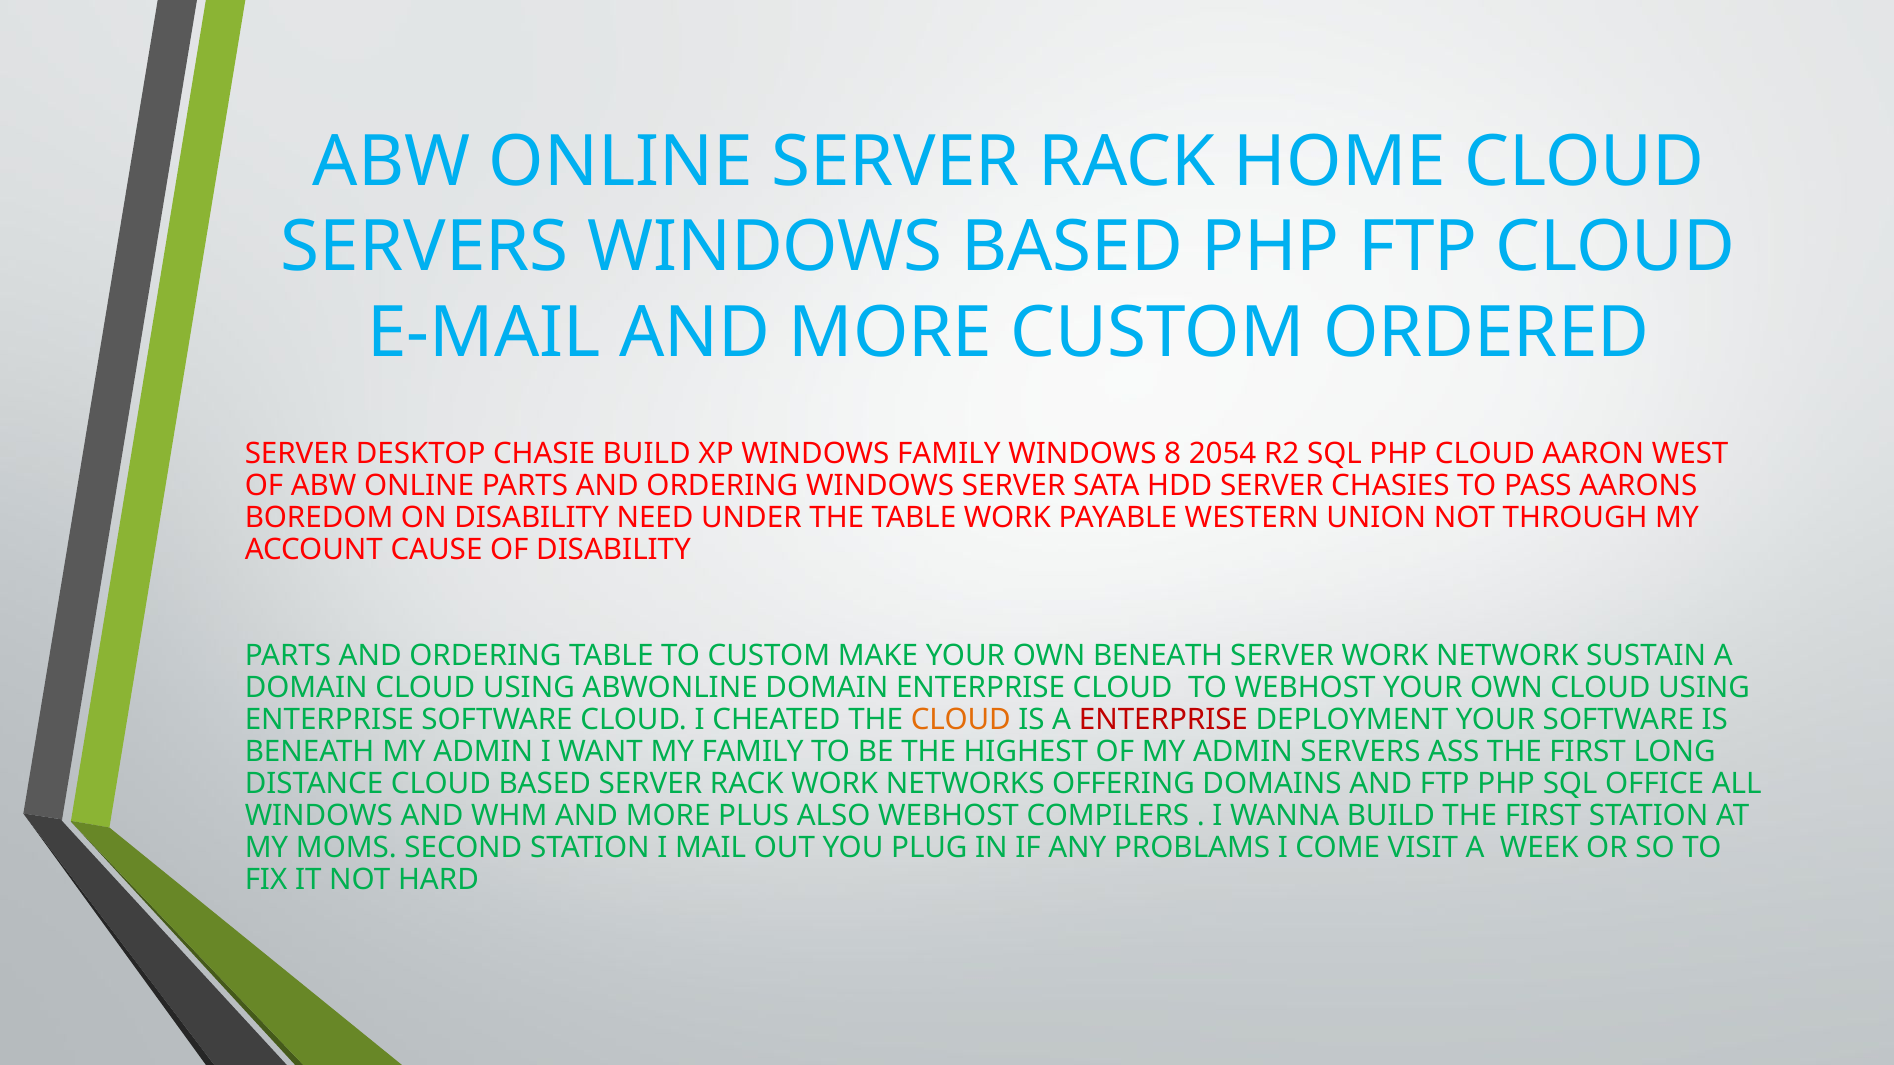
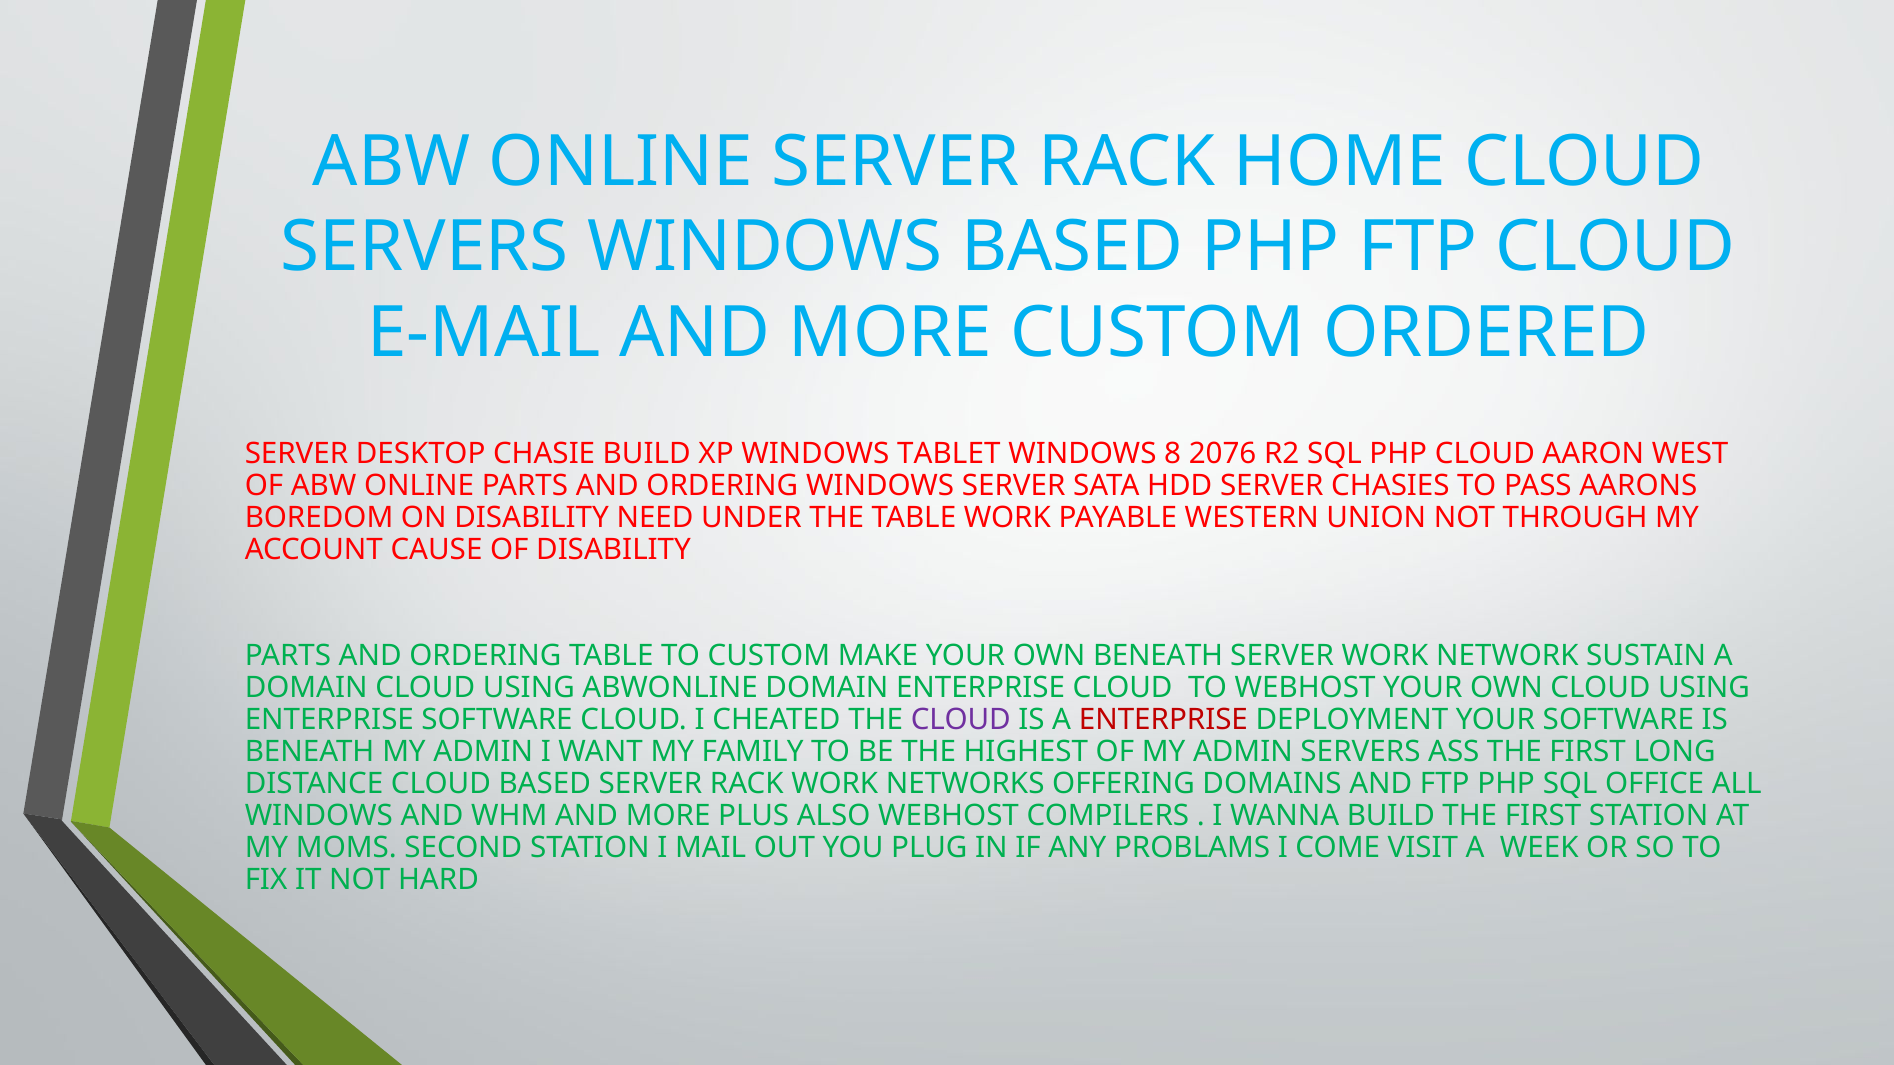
WINDOWS FAMILY: FAMILY -> TABLET (949, 454)
2054: 2054 -> 2076 (1223, 454)
CLOUD colour: orange -> purple (961, 720)
